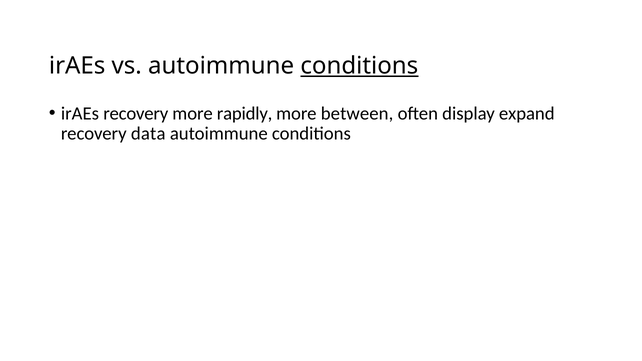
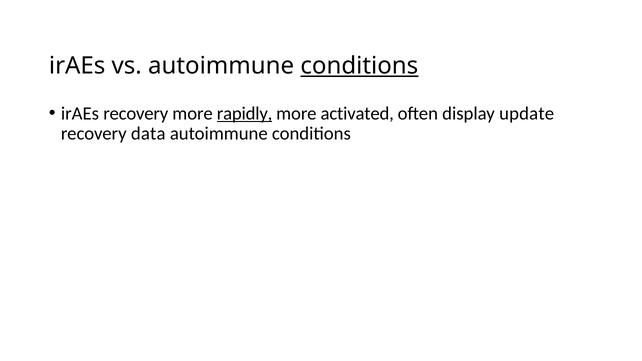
rapidly underline: none -> present (245, 113)
between: between -> activated (357, 113)
expand: expand -> update (527, 113)
